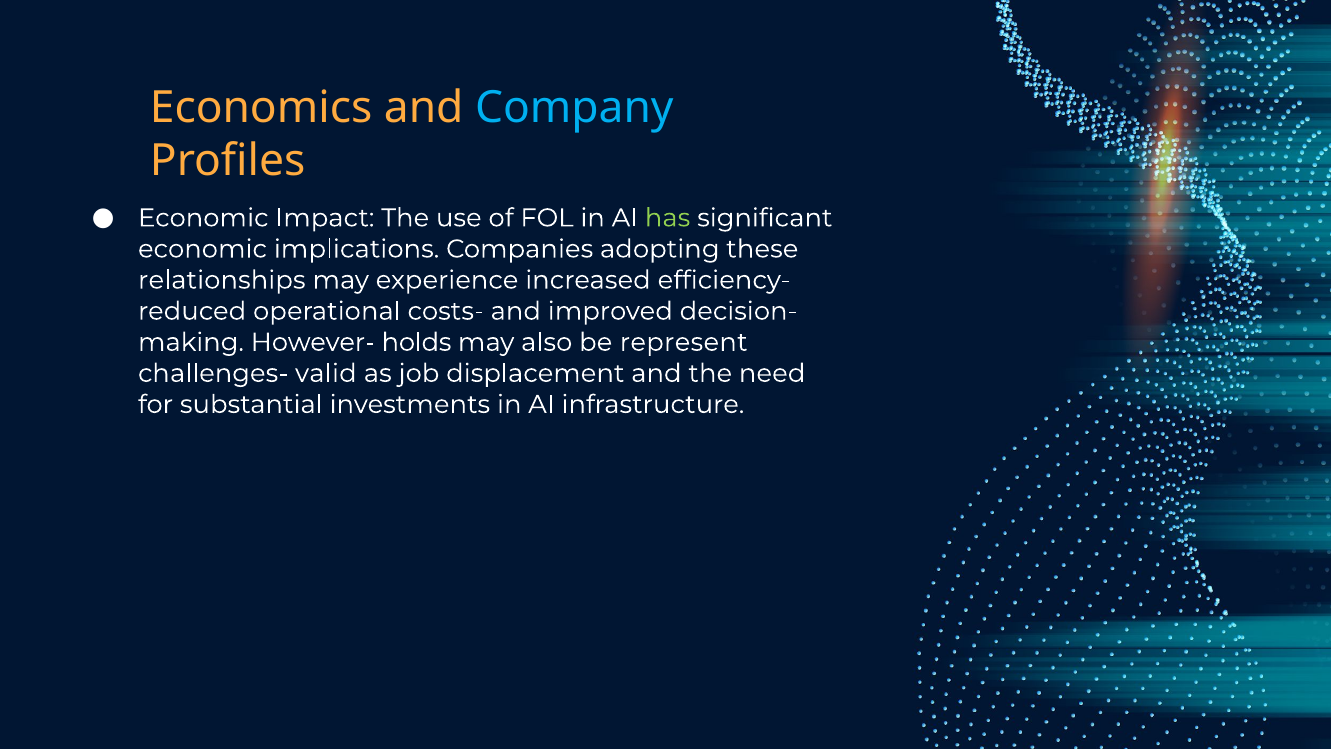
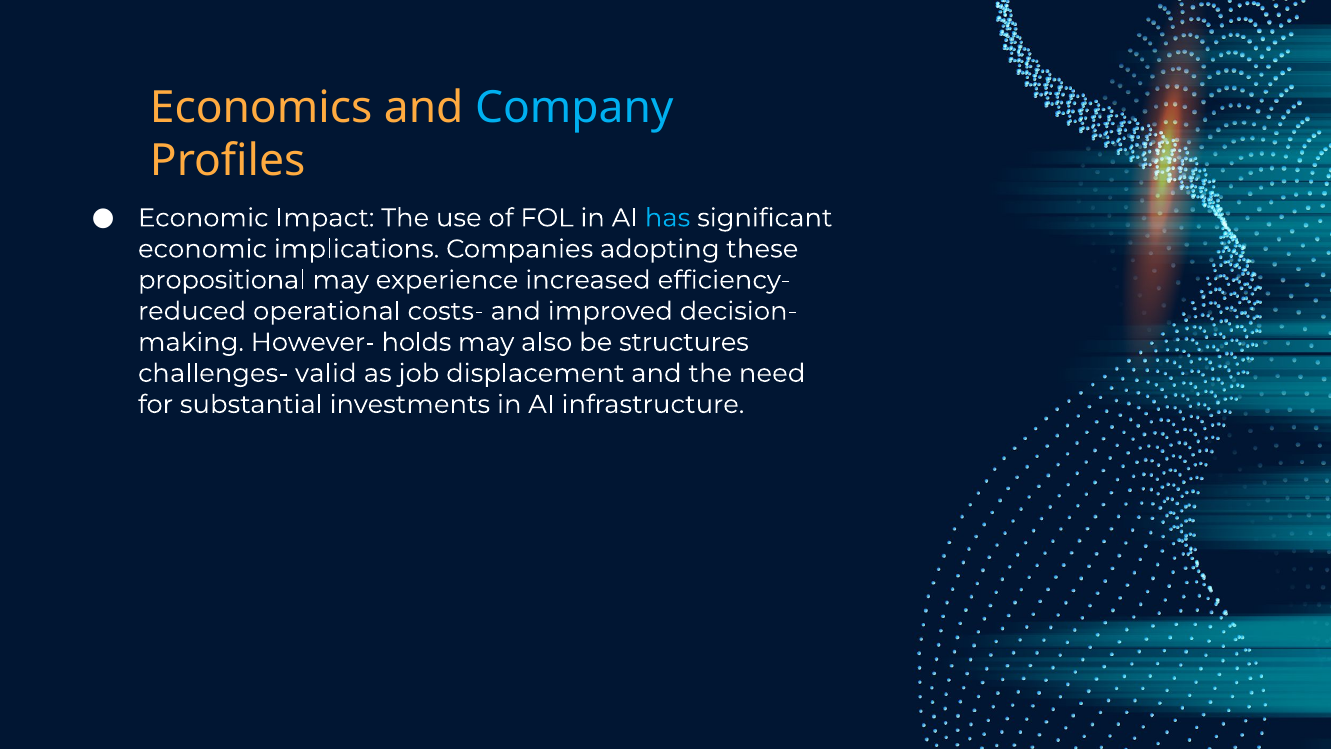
has colour: light green -> light blue (668, 218)
relationships: relationships -> propositional (222, 280)
represent: represent -> structures (684, 342)
